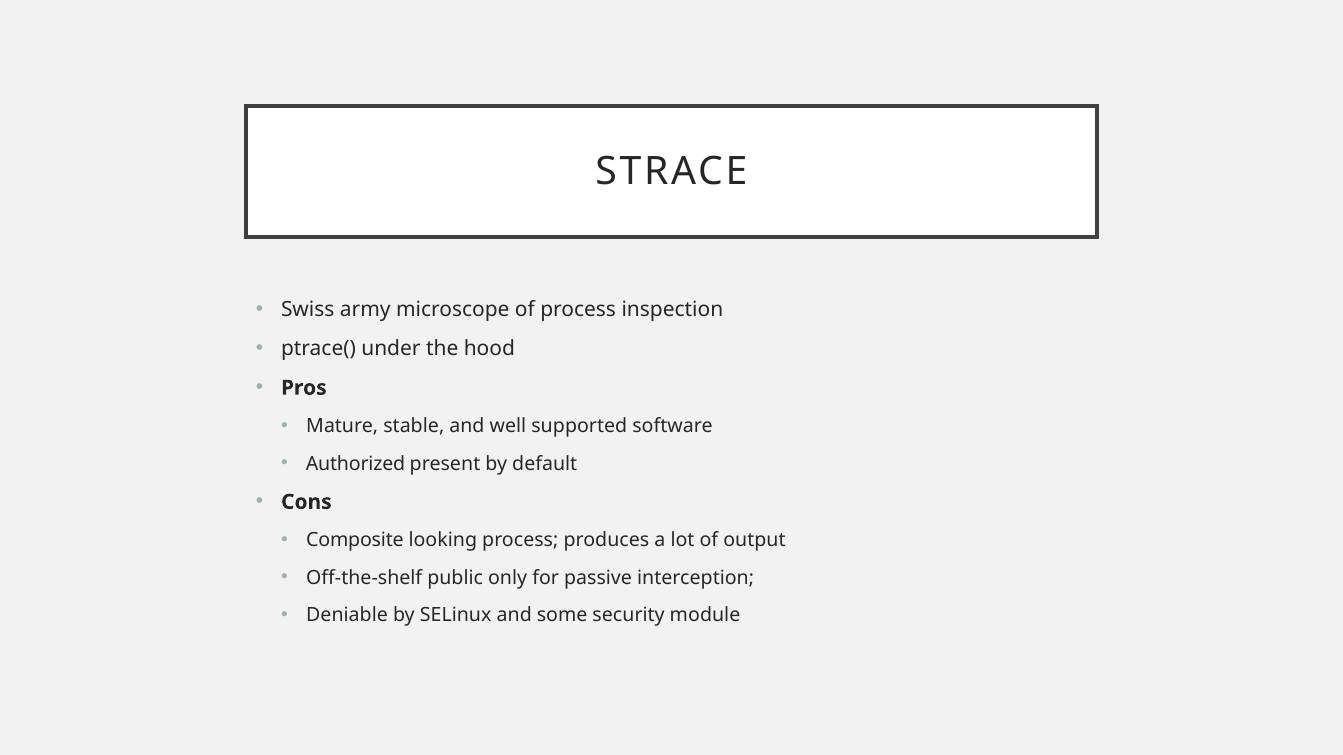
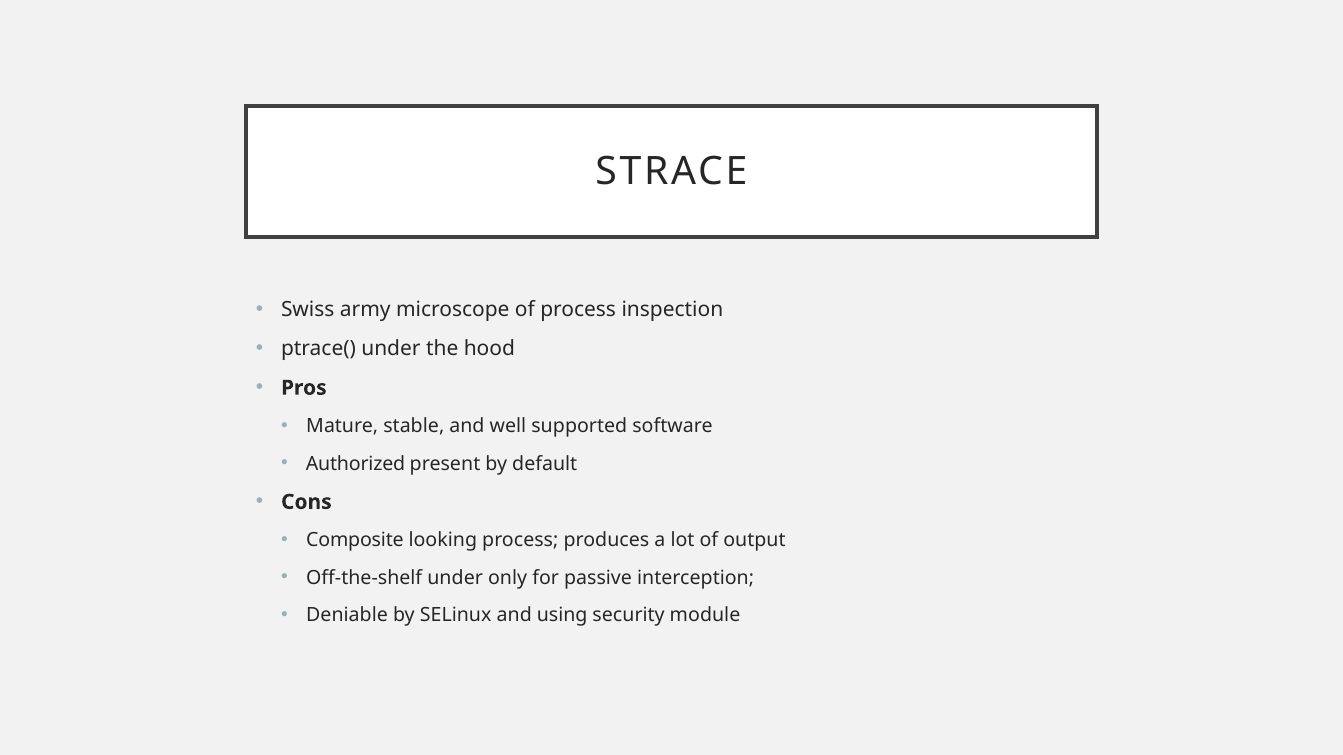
Off-the-shelf public: public -> under (455, 578)
some: some -> using (562, 616)
